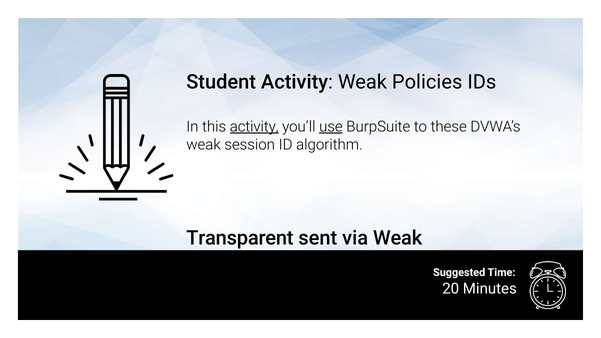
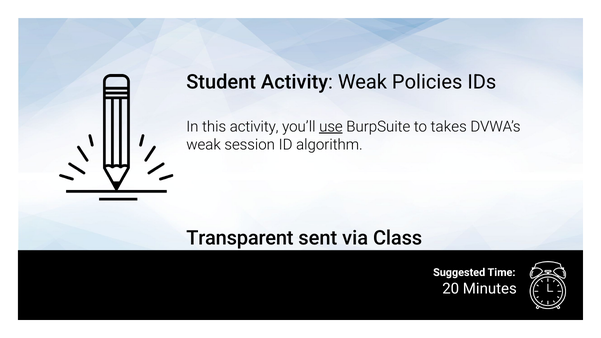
activity underline: present -> none (254, 127)
these: these -> takes (449, 127)
via Weak: Weak -> Class (398, 238)
